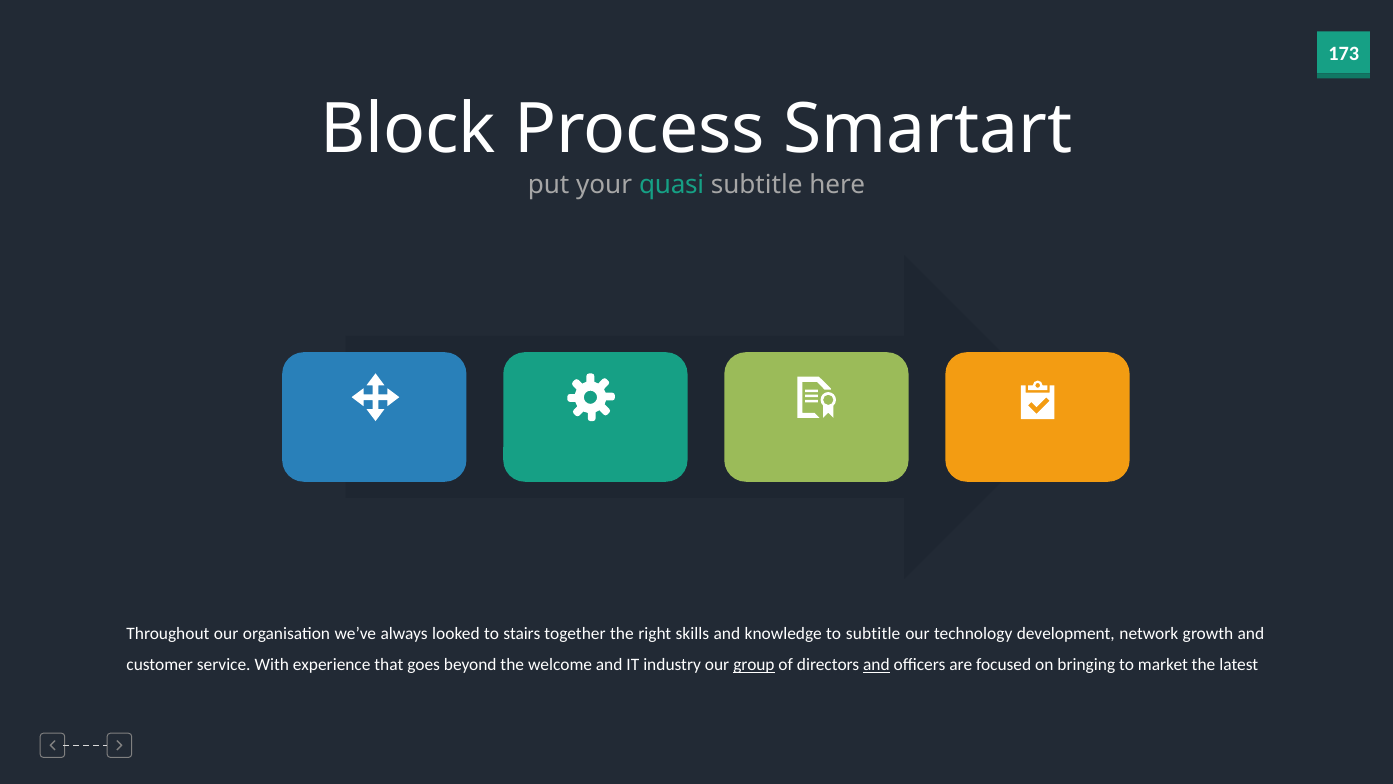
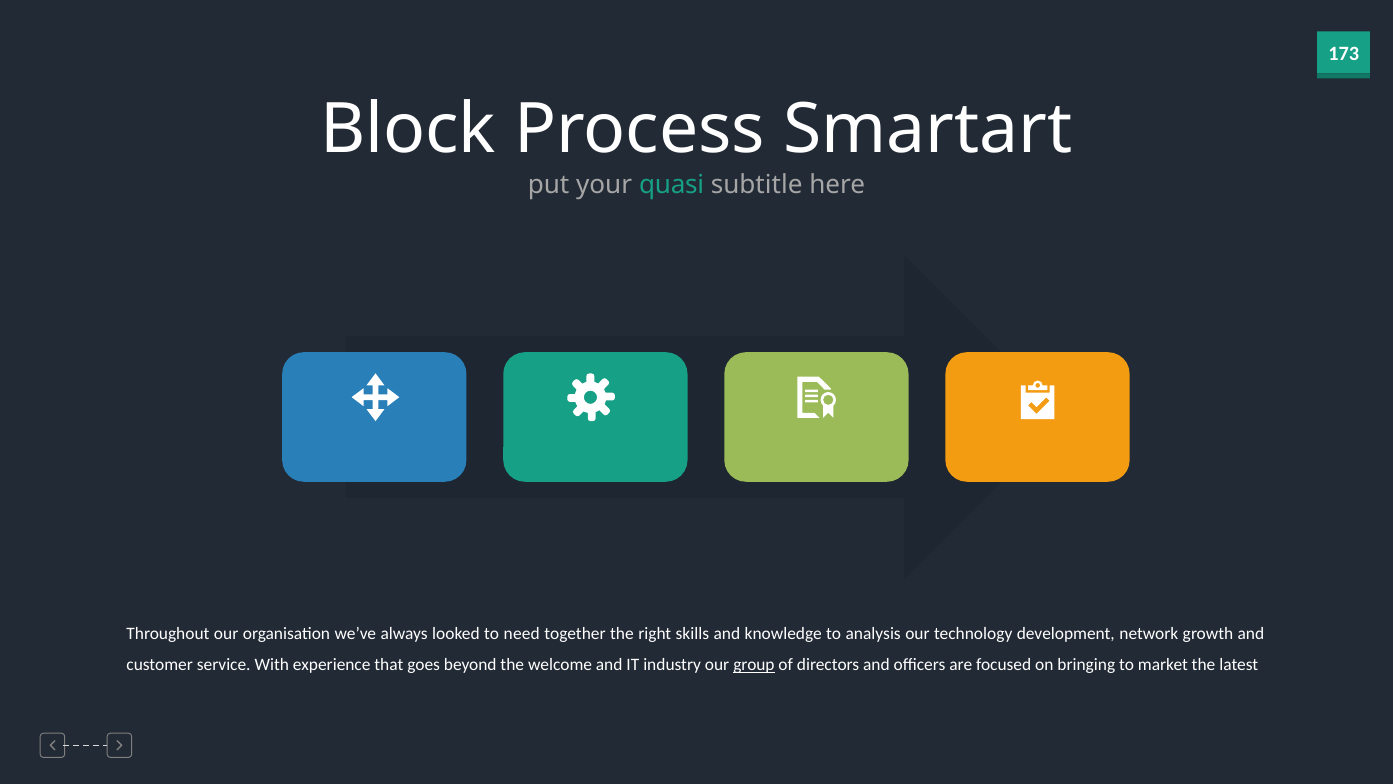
stairs: stairs -> need (522, 633)
to subtitle: subtitle -> analysis (873, 633)
and underline: present -> none (876, 665)
